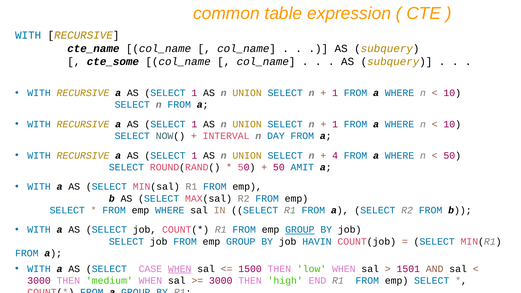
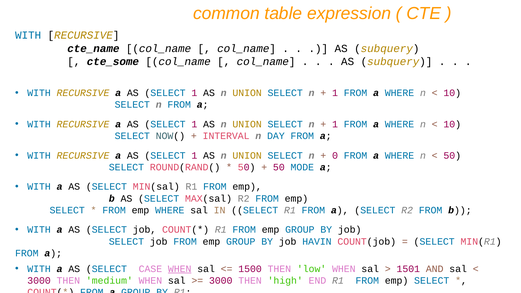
4: 4 -> 0 (335, 156)
AMIT: AMIT -> MODE (302, 167)
GROUP underline: present -> none (300, 230)
